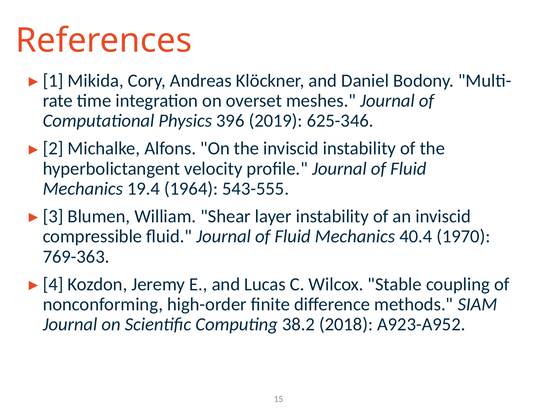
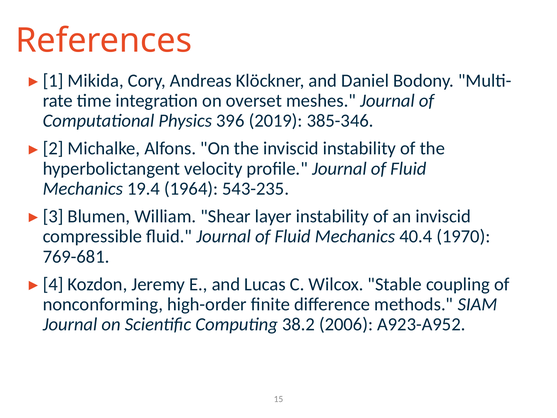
625-346: 625-346 -> 385-346 (340, 121)
543-555: 543-555 -> 543-235 (256, 189)
769-363: 769-363 -> 769-681 (76, 256)
2018: 2018 -> 2006 (346, 324)
